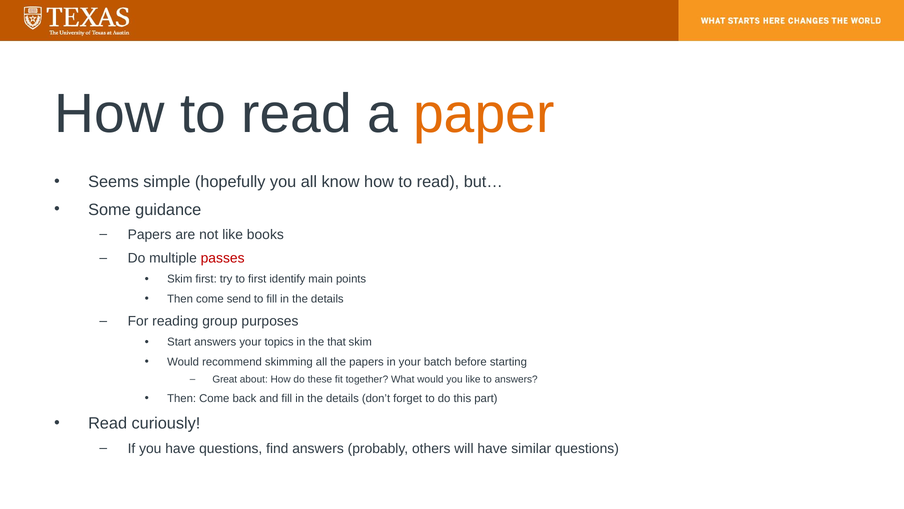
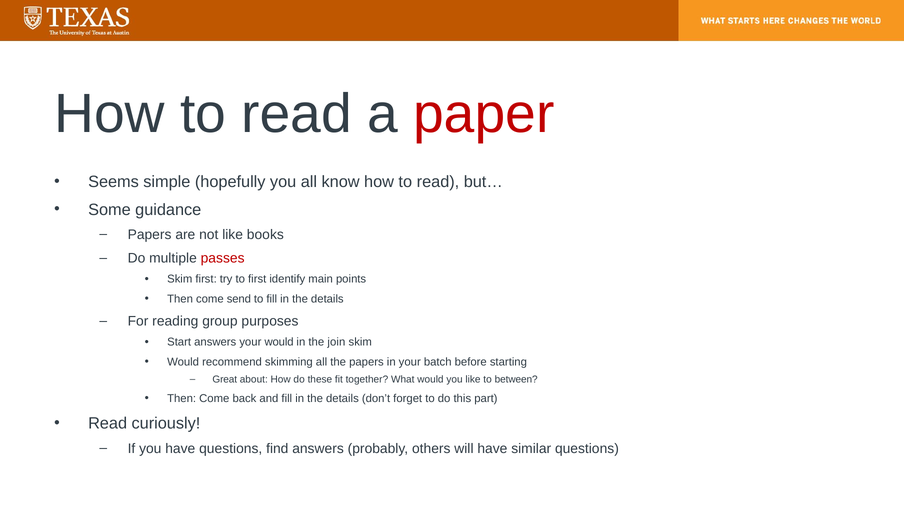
paper colour: orange -> red (484, 114)
your topics: topics -> would (279, 342)
that: that -> join (336, 342)
to answers: answers -> between (516, 379)
